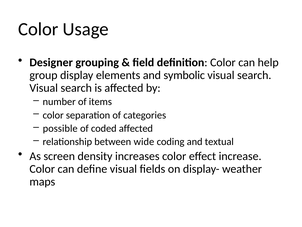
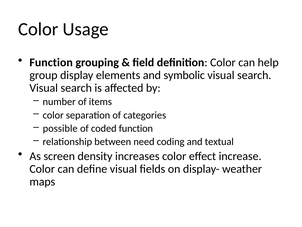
Designer: Designer -> Function (51, 62)
coded affected: affected -> function (136, 128)
wide: wide -> need (144, 141)
